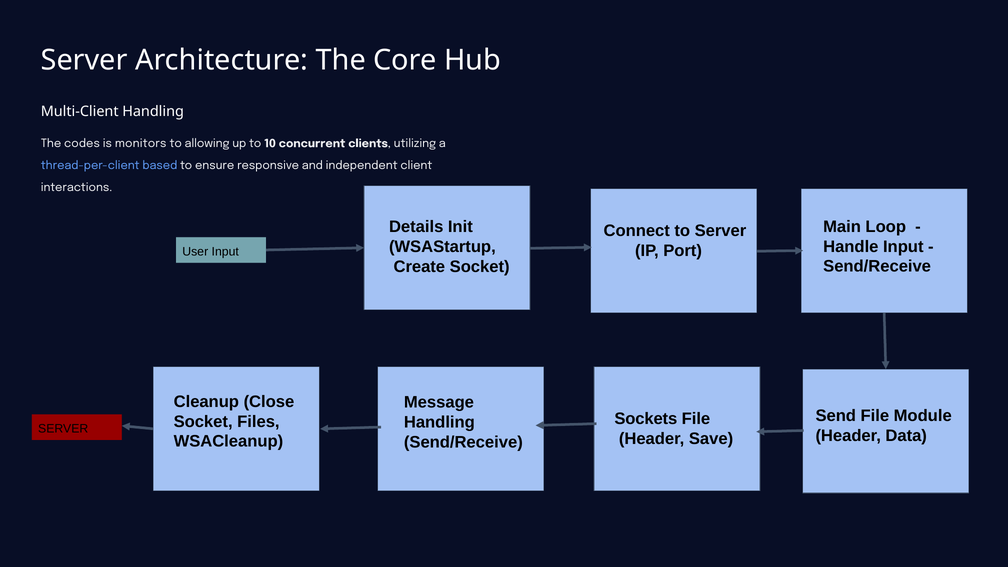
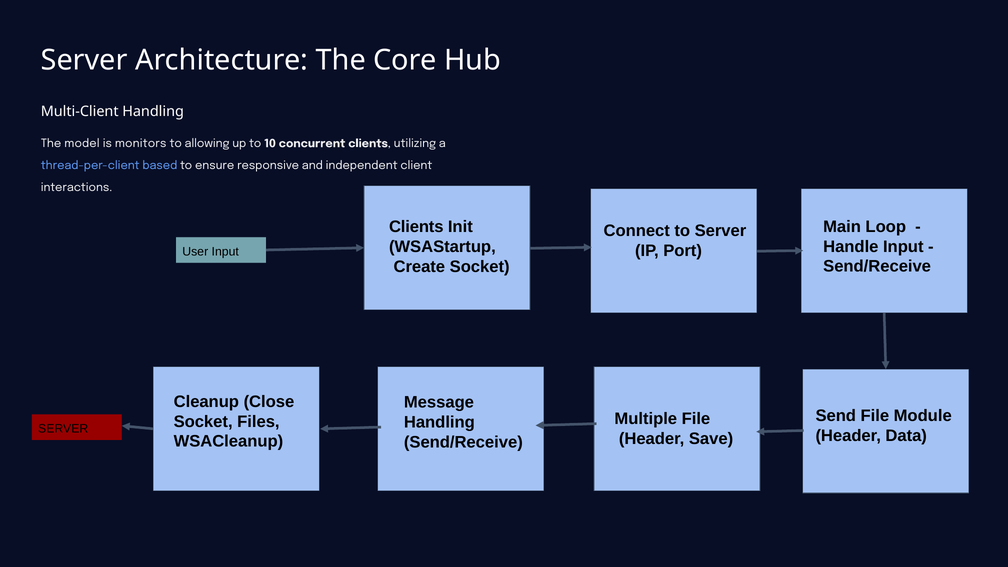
codes: codes -> model (82, 143)
Details: Details -> Clients (416, 227)
Sockets: Sockets -> Multiple (646, 419)
